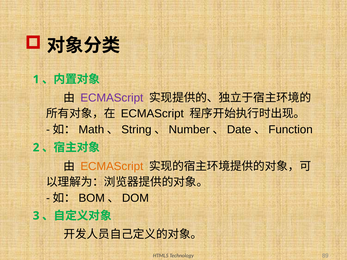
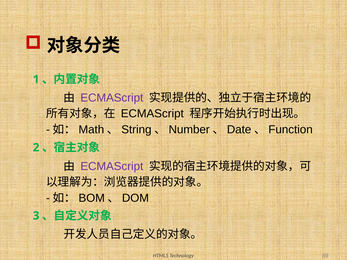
ECMAScript colour: orange -> purple (112, 166)
